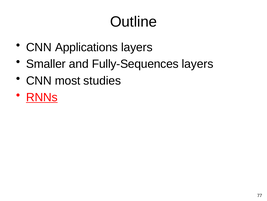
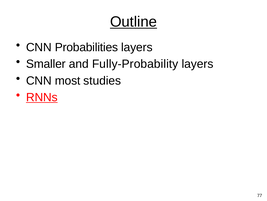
Outline underline: none -> present (133, 22)
Applications: Applications -> Probabilities (86, 47)
Fully-Sequences: Fully-Sequences -> Fully-Probability (135, 64)
